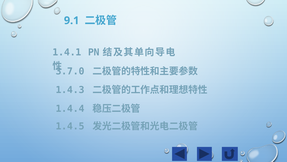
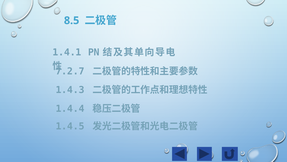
9.1: 9.1 -> 8.5 (72, 20)
3.7.0: 3.7.0 -> 7.2.7 (70, 71)
